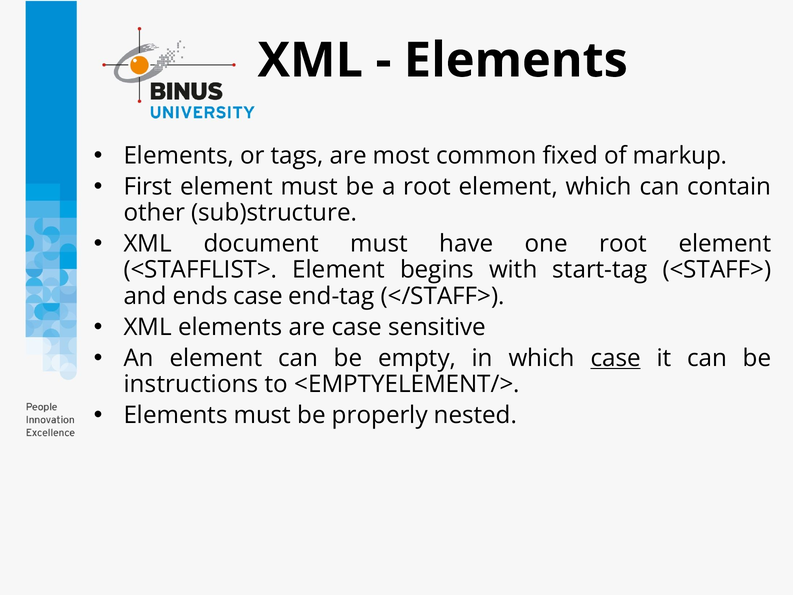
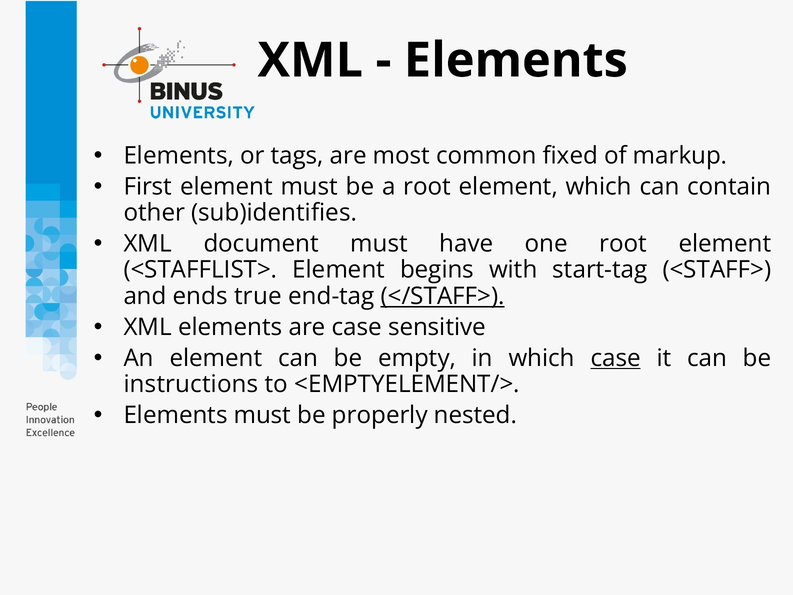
sub)structure: sub)structure -> sub)identifies (274, 213)
ends case: case -> true (258, 296)
</STAFF> underline: none -> present (443, 296)
